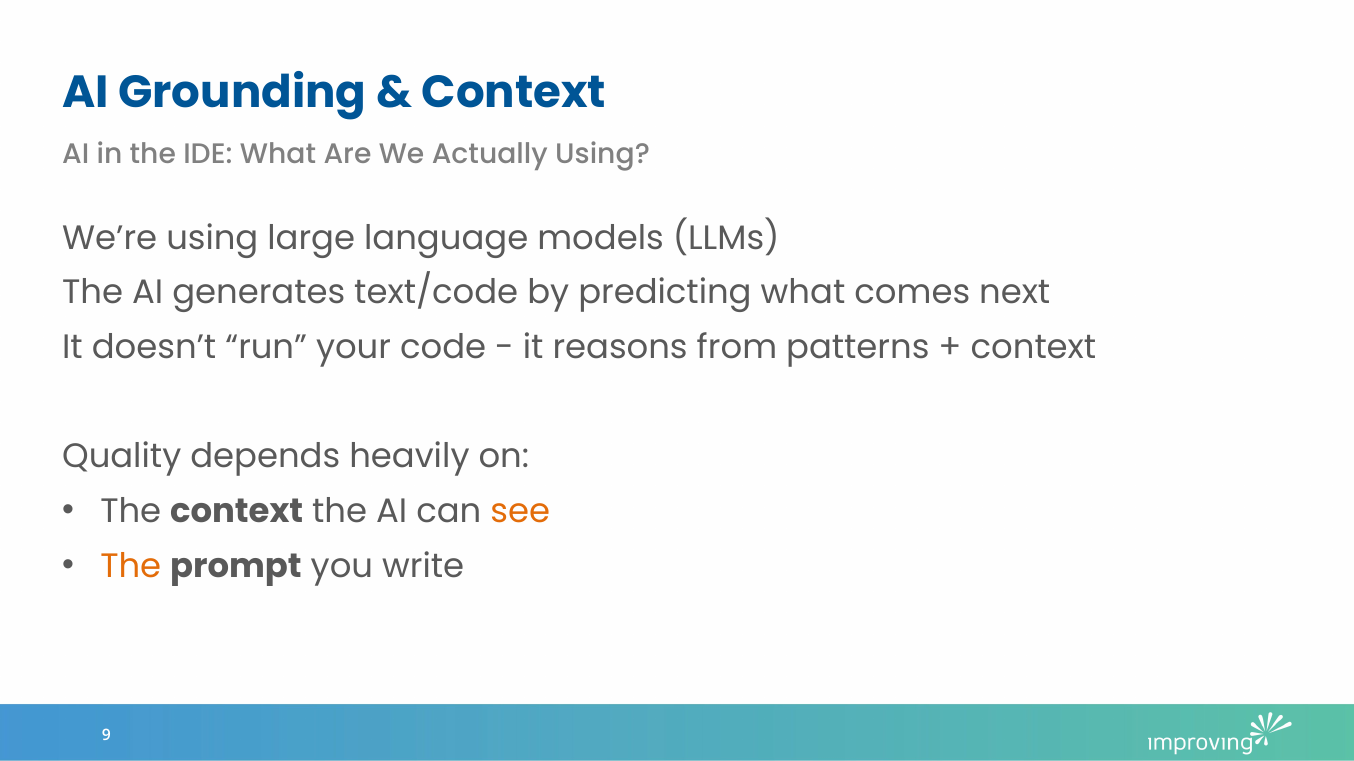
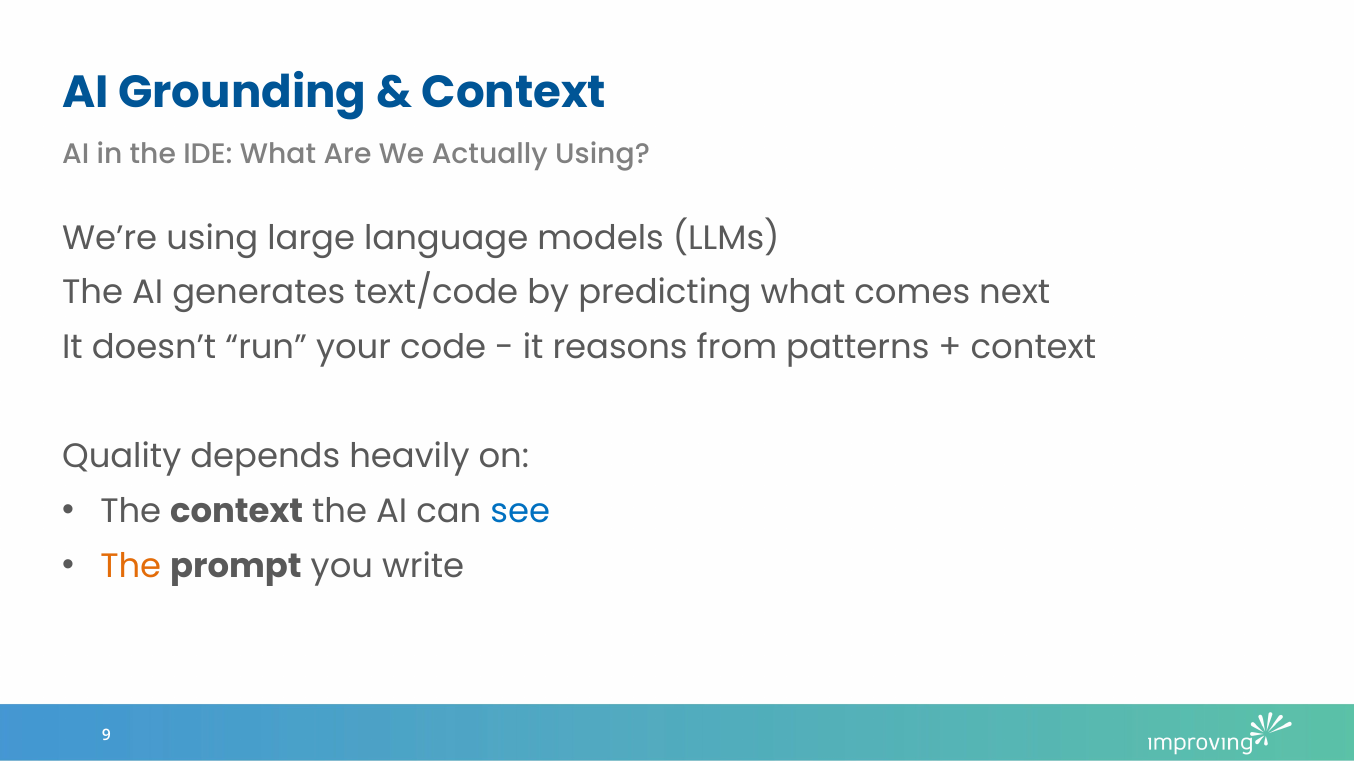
see colour: orange -> blue (520, 512)
